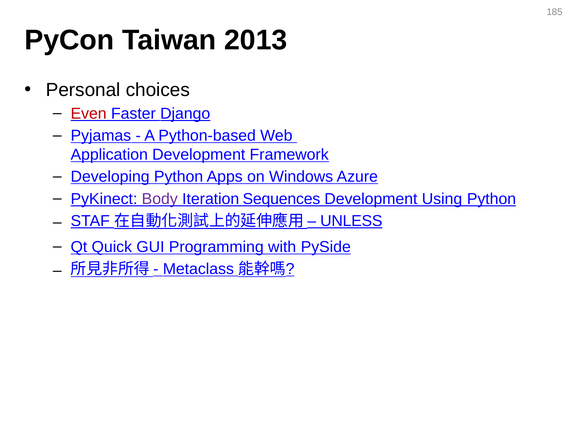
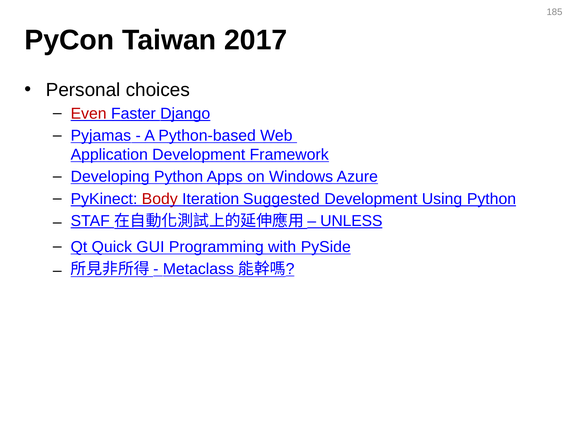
2013: 2013 -> 2017 (256, 40)
Body colour: purple -> red (160, 199)
Sequences: Sequences -> Suggested (281, 199)
